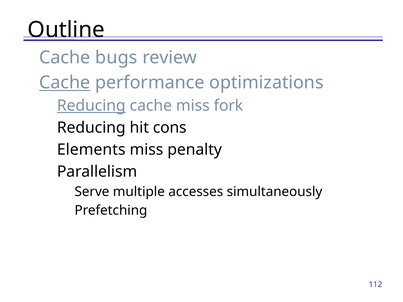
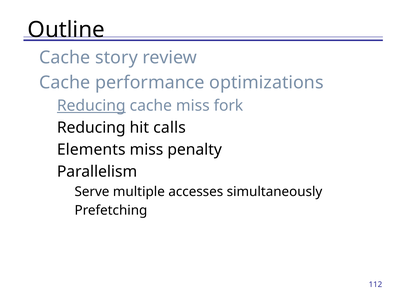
bugs: bugs -> story (116, 58)
Cache underline: present -> none (65, 83)
cons: cons -> calls (170, 128)
